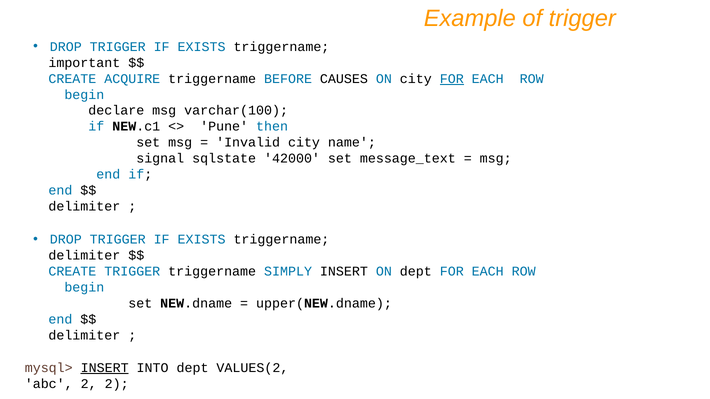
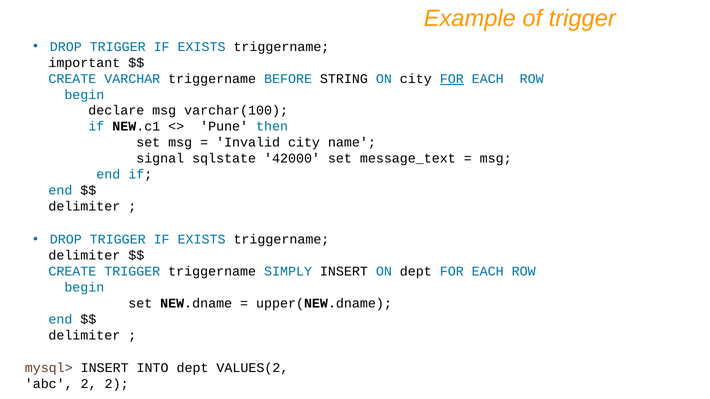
ACQUIRE: ACQUIRE -> VARCHAR (132, 79)
CAUSES: CAUSES -> STRING (344, 79)
INSERT underline: present -> none (105, 368)
